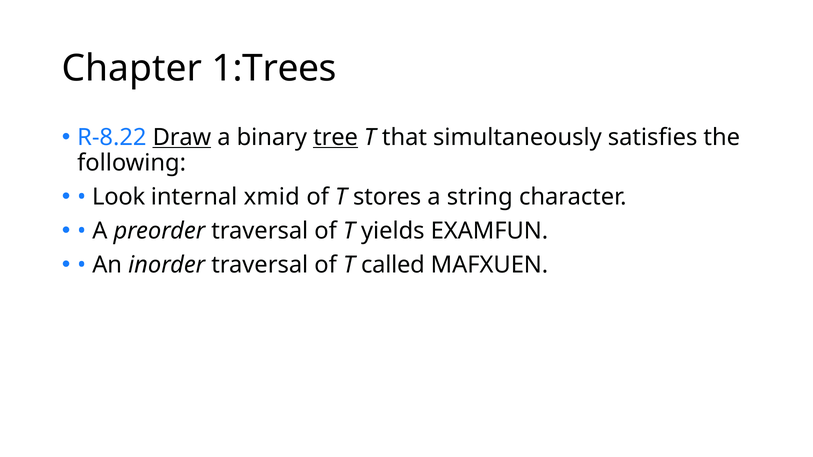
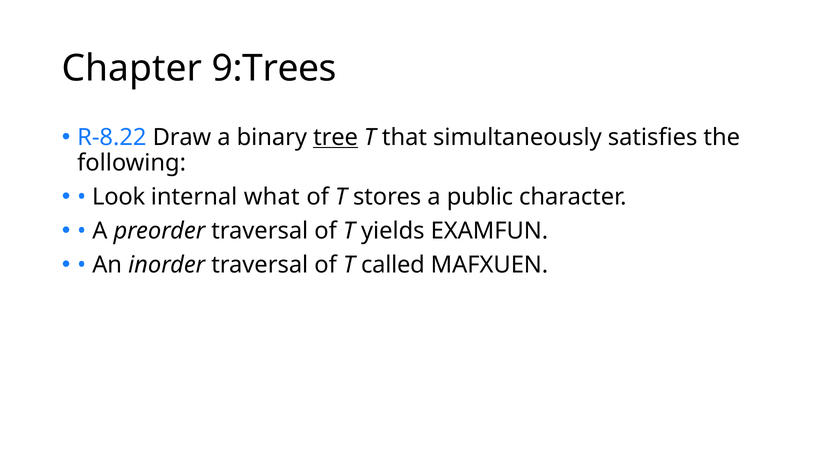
1:Trees: 1:Trees -> 9:Trees (274, 68)
Draw underline: present -> none (182, 137)
xmid: xmid -> what (272, 197)
string: string -> public (480, 197)
